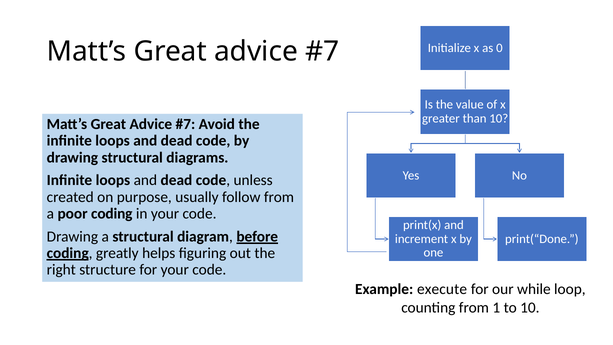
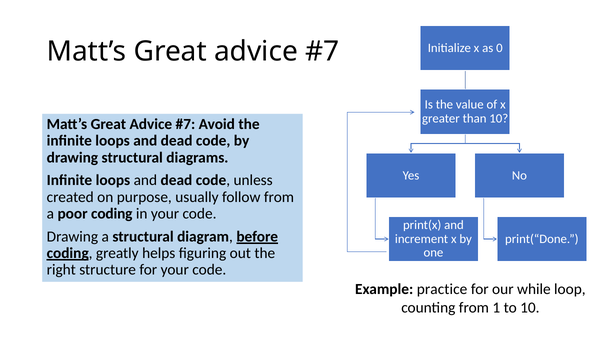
execute: execute -> practice (442, 289)
